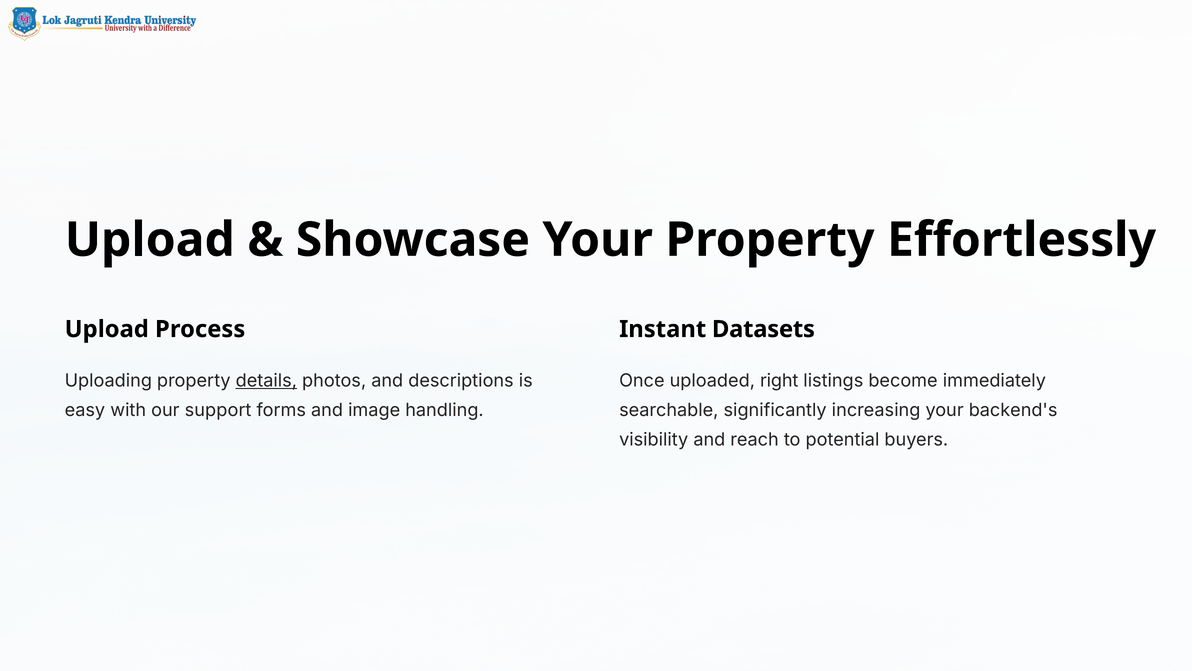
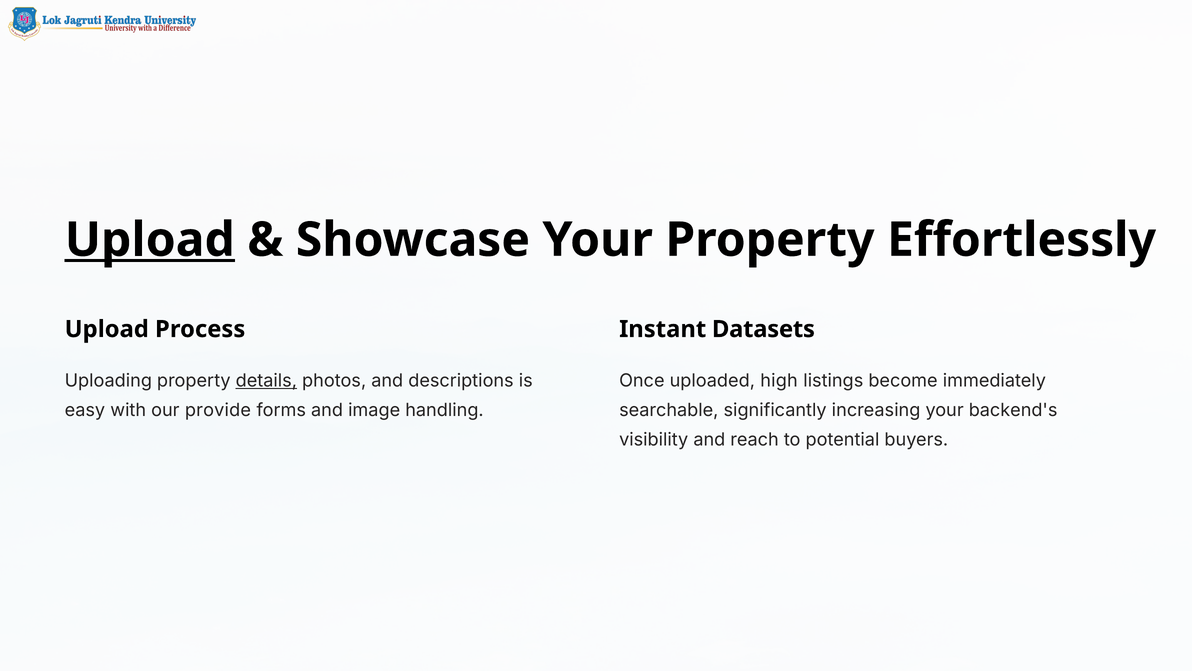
Upload underline: none -> present (150, 240)
right: right -> high (779, 380)
support: support -> provide (218, 410)
